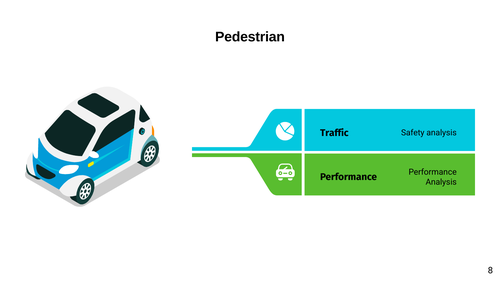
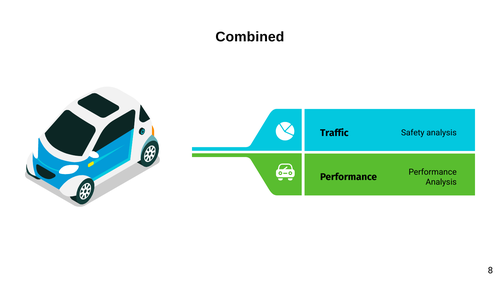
Pedestrian: Pedestrian -> Combined (250, 37)
